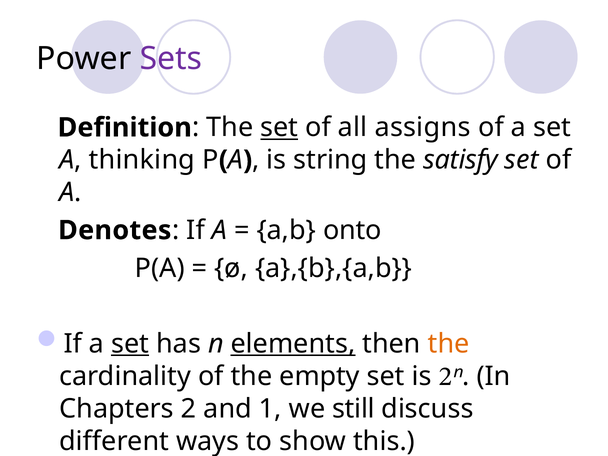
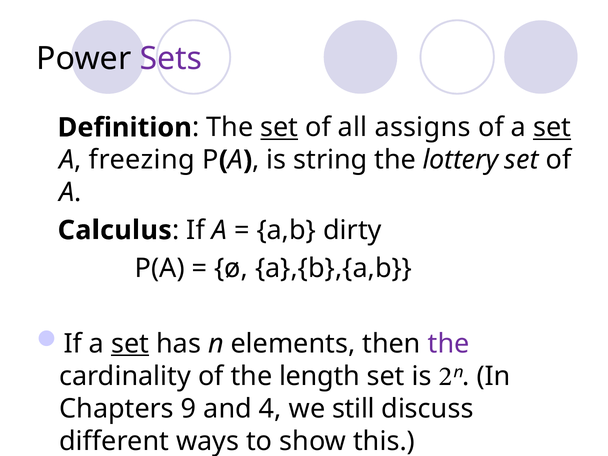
set underline: none -> present (552, 128)
thinking: thinking -> freezing (142, 160)
satisfy: satisfy -> lottery (460, 160)
Denotes: Denotes -> Calculus (115, 230)
onto: onto -> dirty (352, 230)
elements underline: present -> none (293, 344)
the colour: orange -> purple (449, 344)
empty: empty -> length (320, 376)
Chapters 2: 2 -> 9 (189, 409)
1: 1 -> 4 (270, 409)
